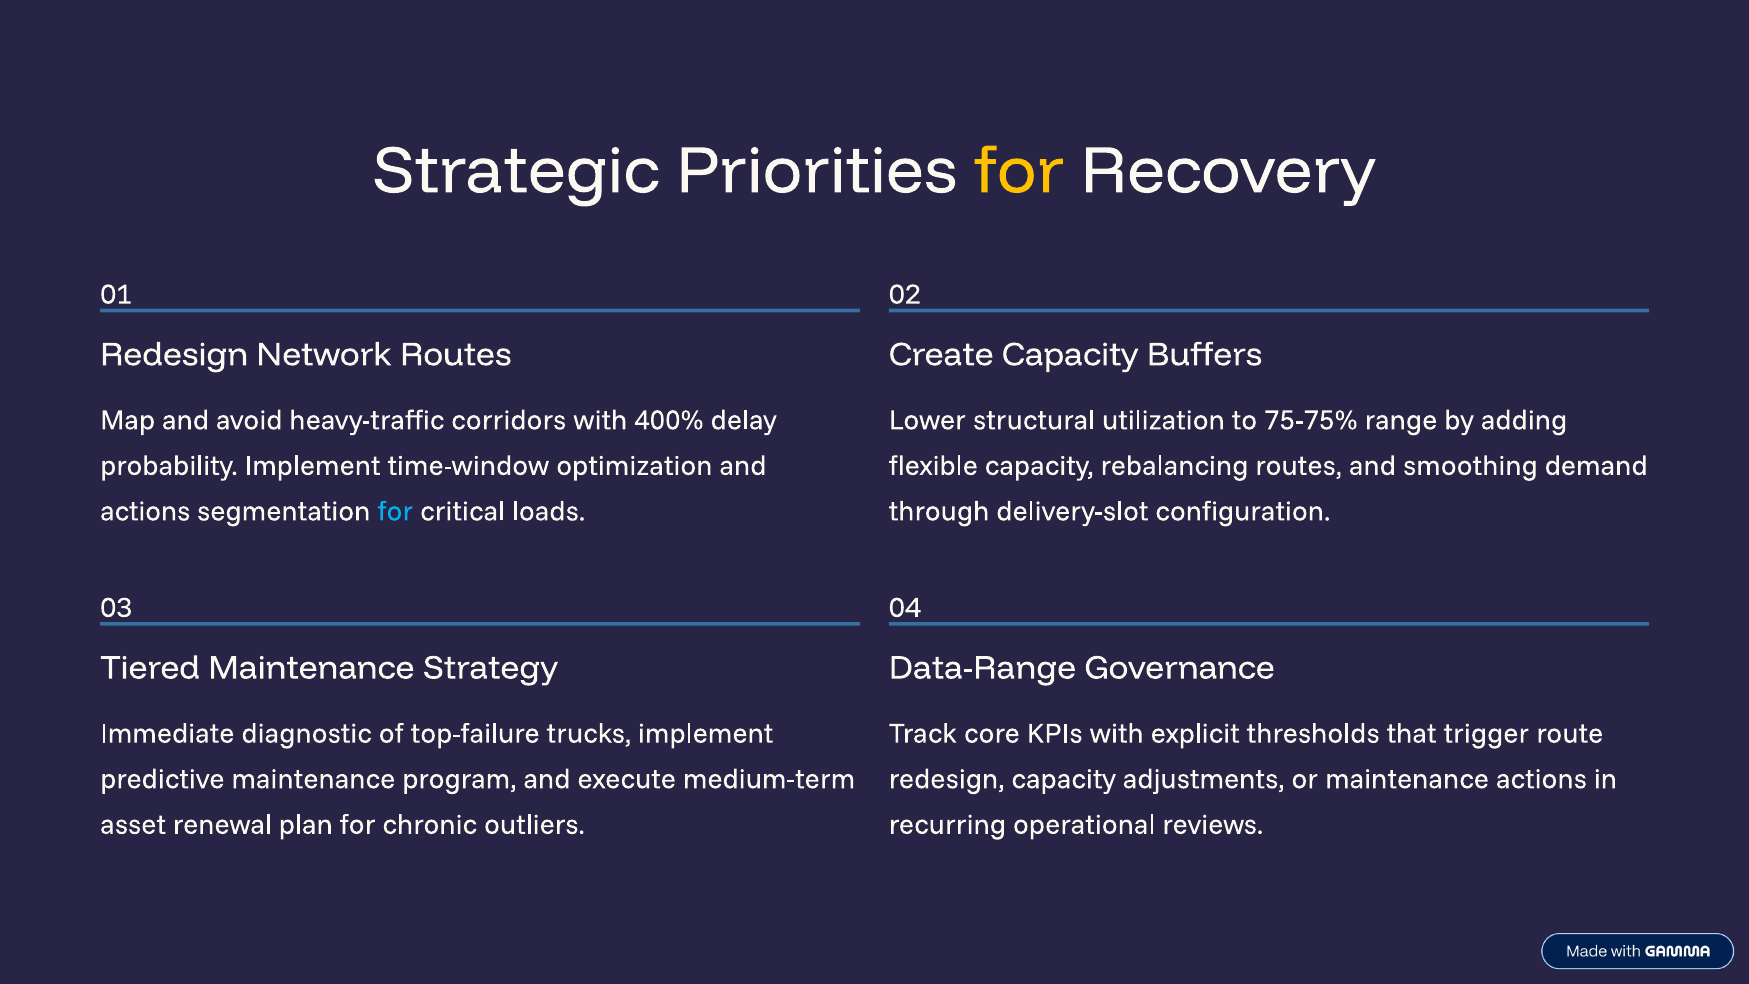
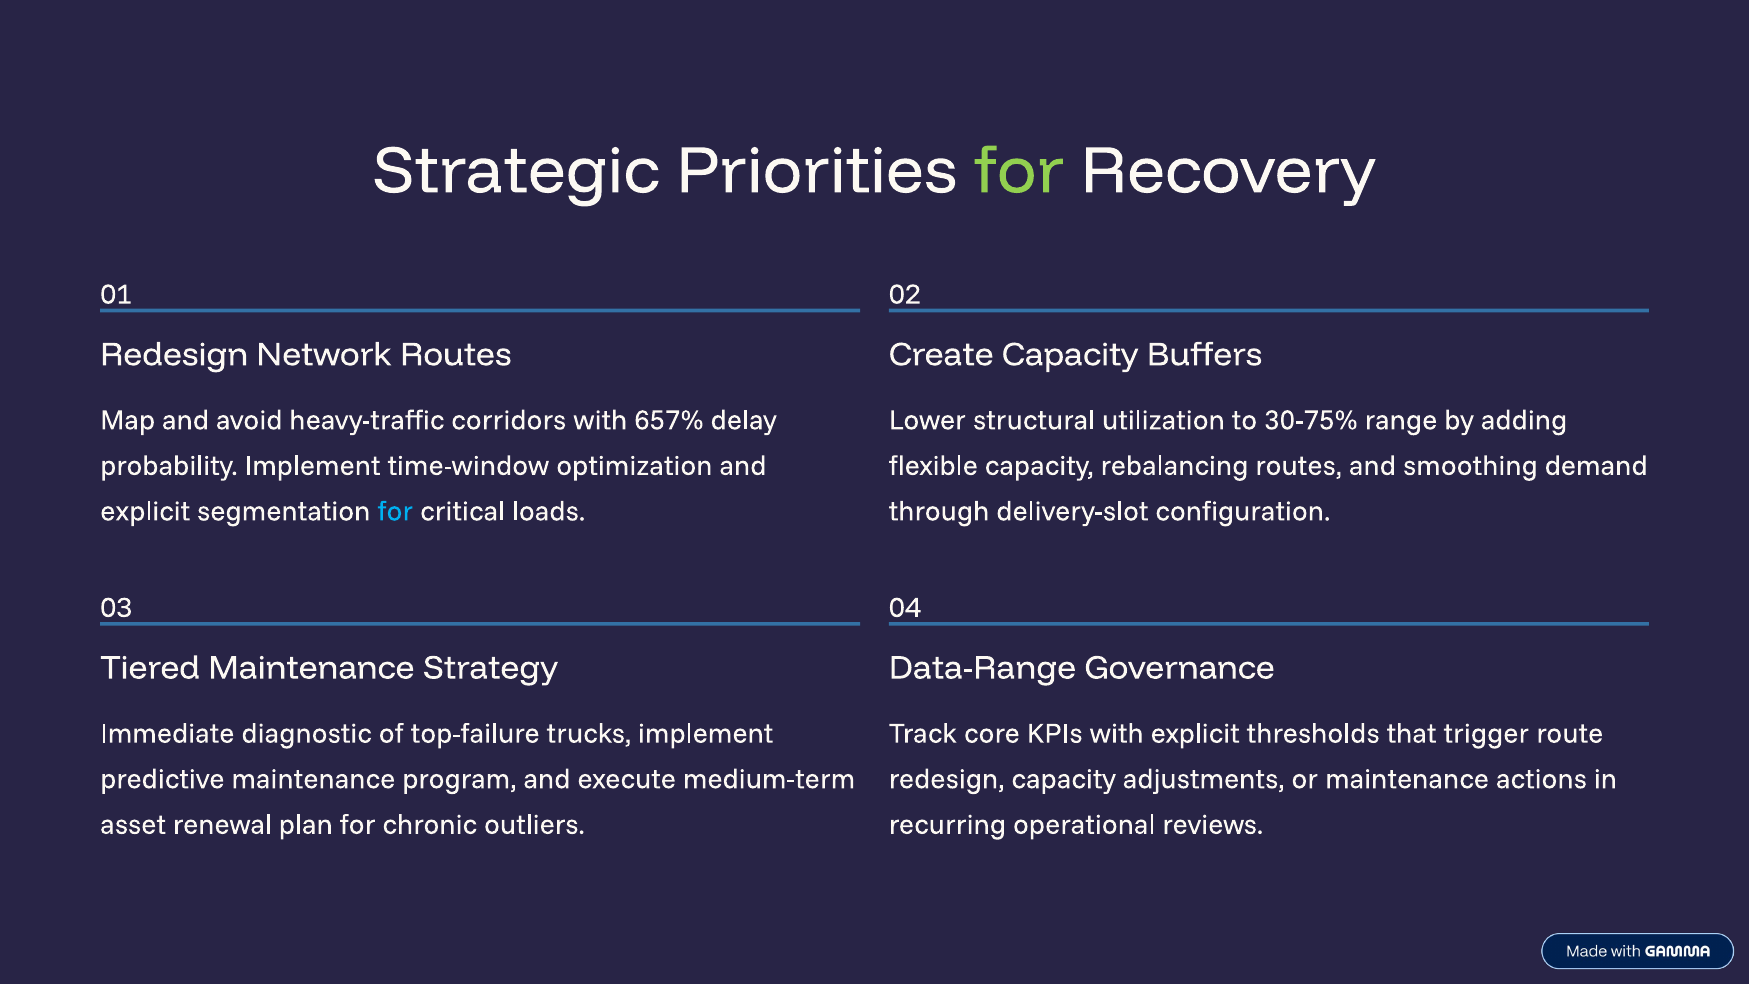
for colour: yellow -> light green (1019, 170)
400%: 400% -> 657% (669, 420)
75-75%: 75-75% -> 30-75% (1311, 420)
actions: actions -> explicit (145, 511)
